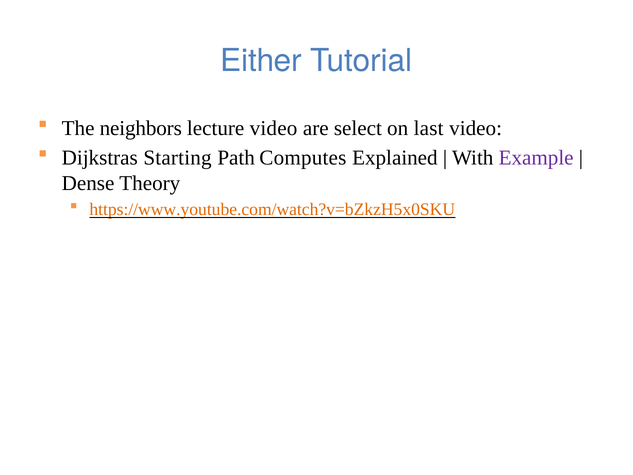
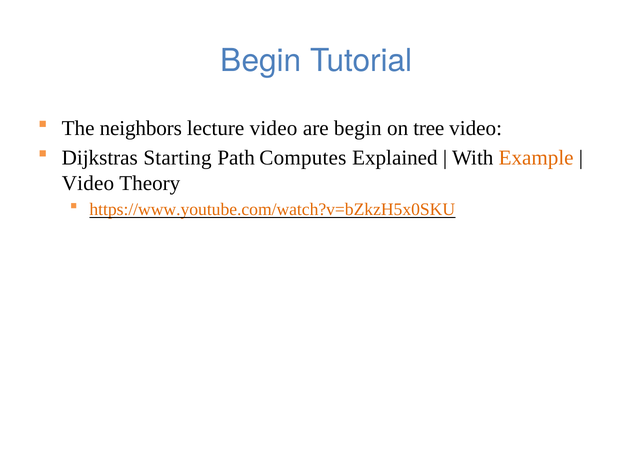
Either: Either -> Begin (261, 61)
are select: select -> begin (358, 128)
last: last -> tree (429, 128)
Example colour: purple -> orange (536, 158)
Dense: Dense -> Video (88, 183)
